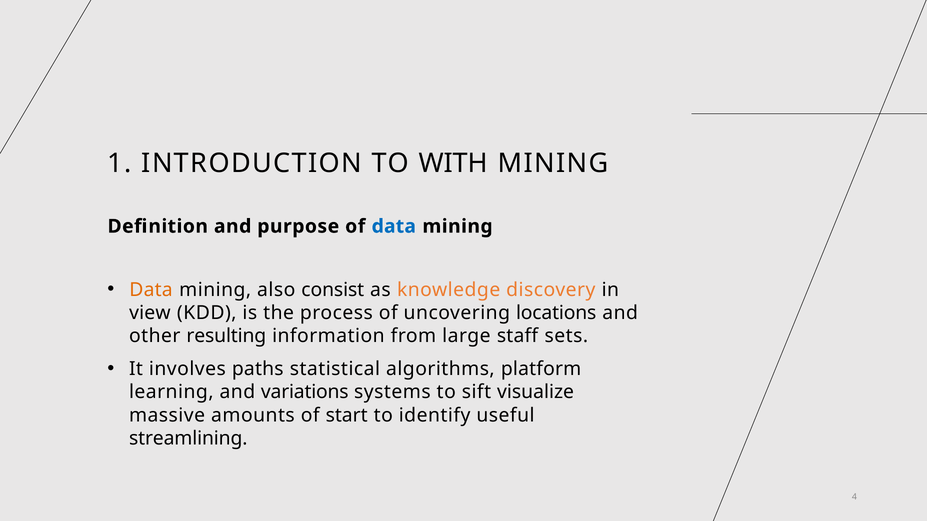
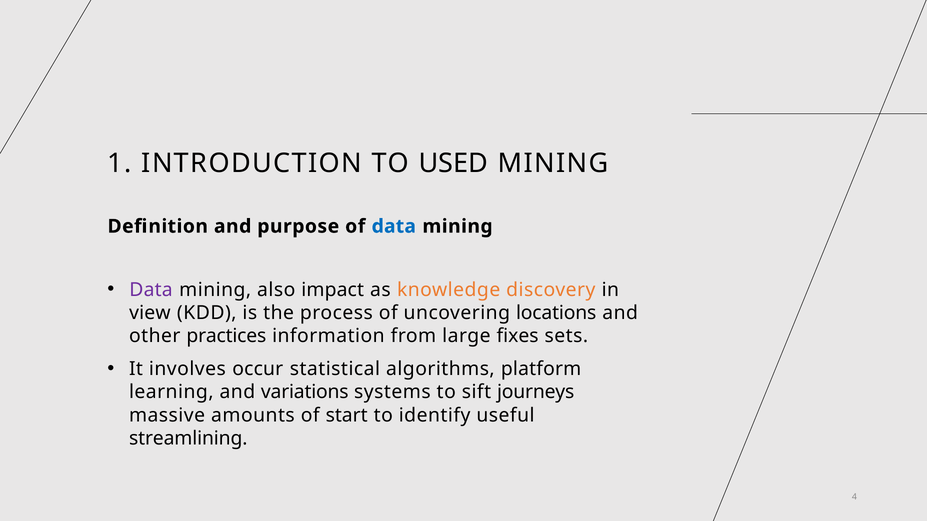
WITH: WITH -> USED (453, 163)
Data colour: orange -> purple (151, 290)
consist: consist -> impact (333, 290)
resulting: resulting -> practices (226, 336)
staff: staff -> fixes (518, 336)
paths: paths -> occur (258, 369)
visualize: visualize -> journeys (536, 392)
